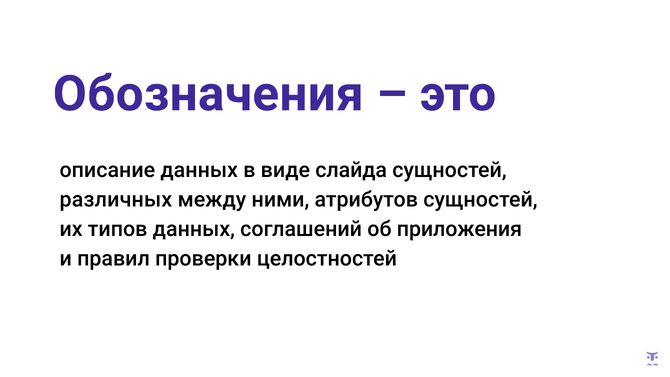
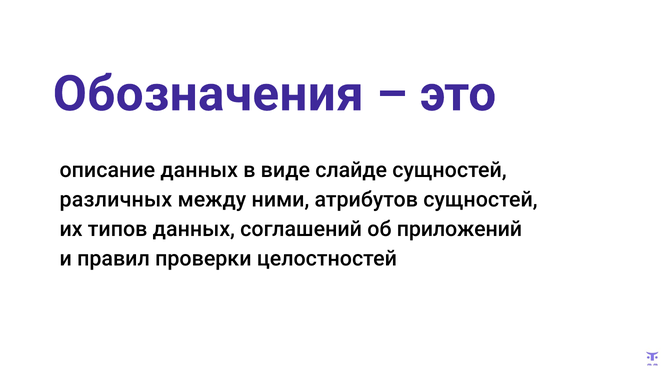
слайда: слайда -> слайде (351, 170)
приложения: приложения -> приложений (459, 229)
